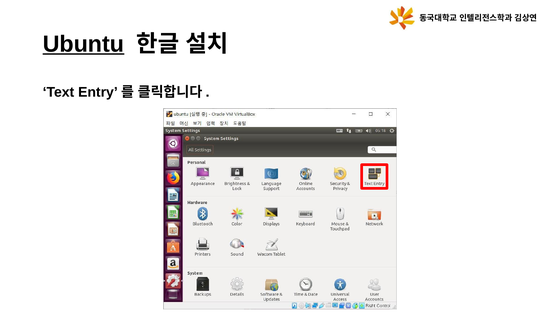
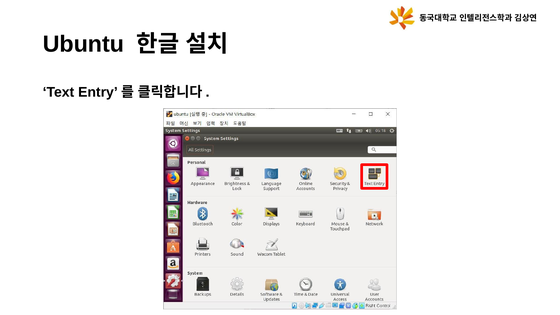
Ubuntu underline: present -> none (83, 44)
